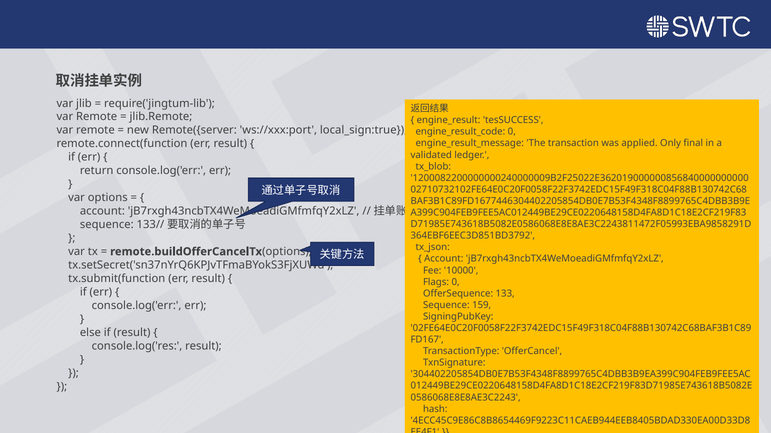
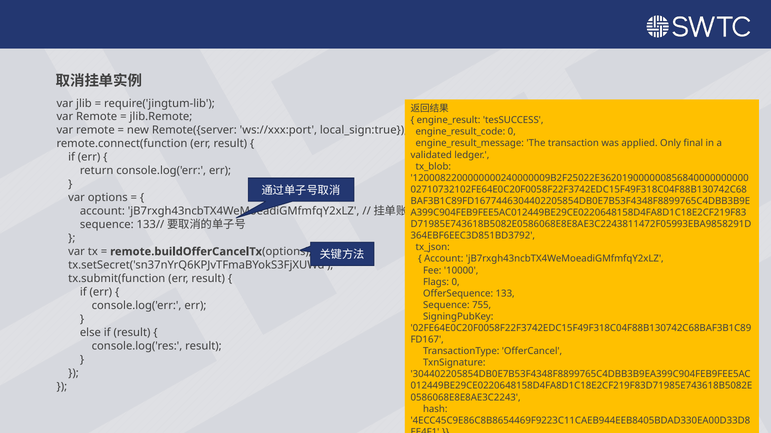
159: 159 -> 755 (482, 305)
